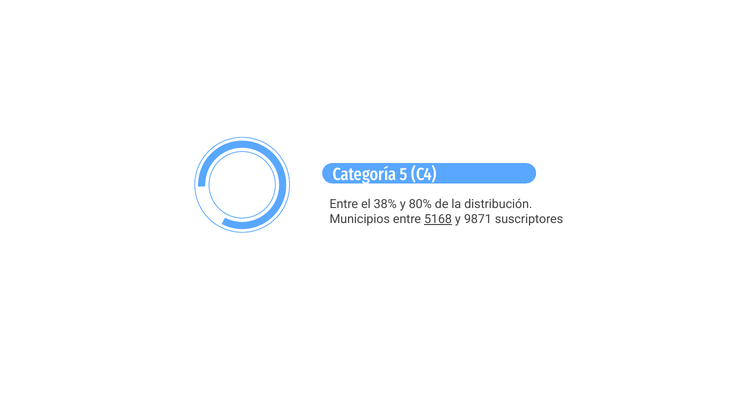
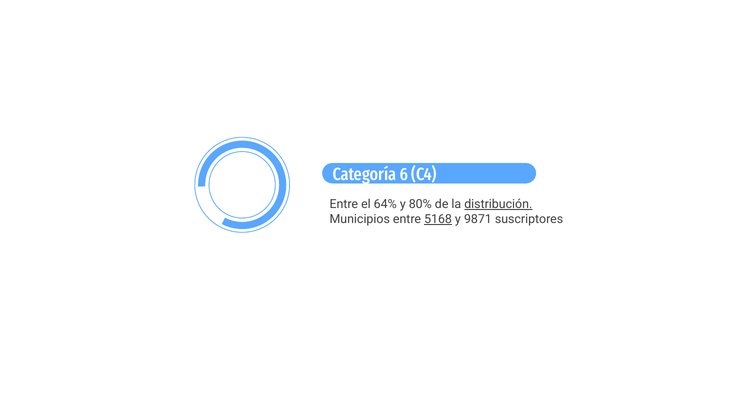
5: 5 -> 6 (404, 174)
38%: 38% -> 64% (385, 204)
distribución underline: none -> present (498, 204)
